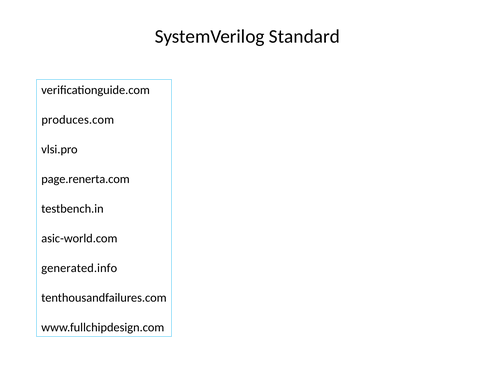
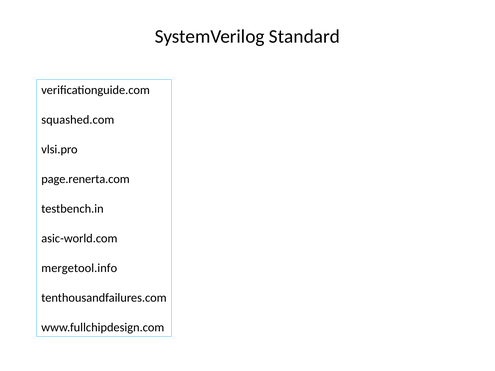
produces.com: produces.com -> squashed.com (78, 120)
generated.info: generated.info -> mergetool.info (79, 268)
